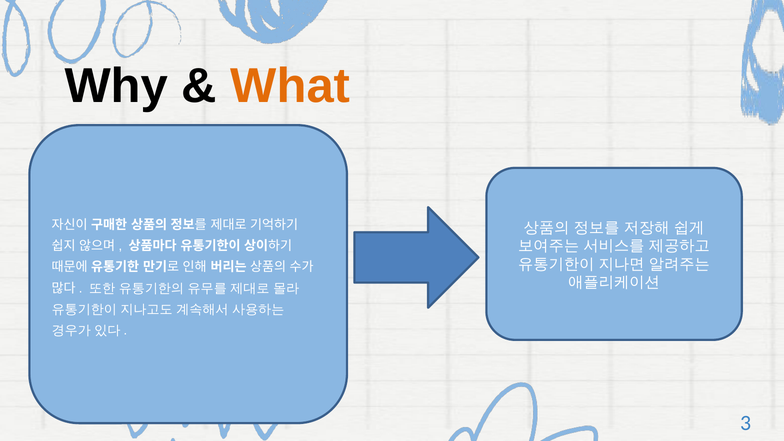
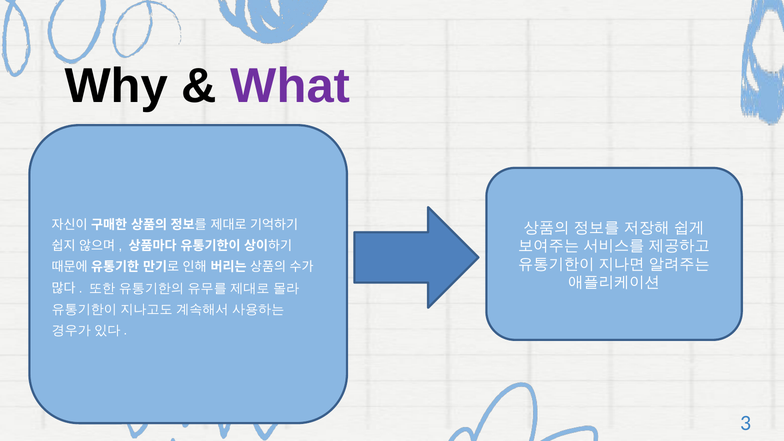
What colour: orange -> purple (290, 86)
